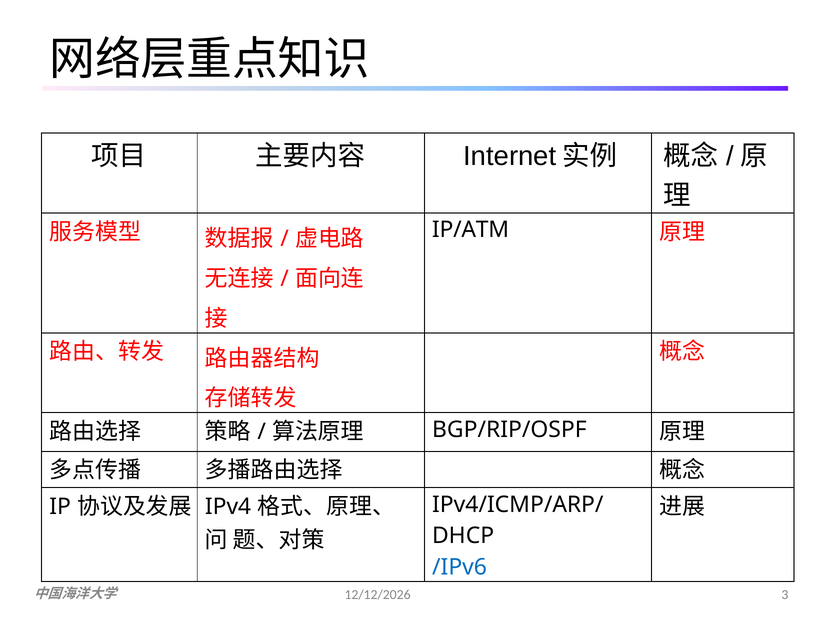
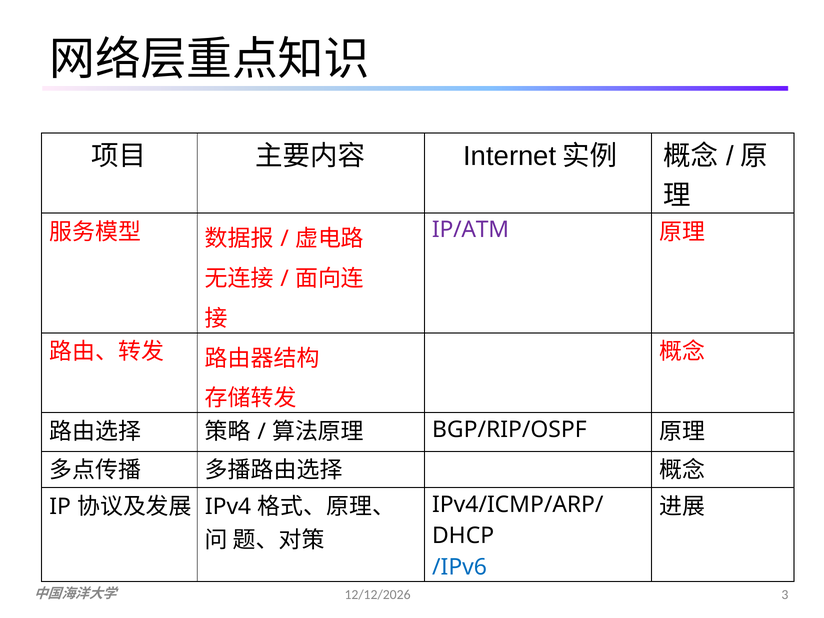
IP/ATM colour: black -> purple (471, 230)
